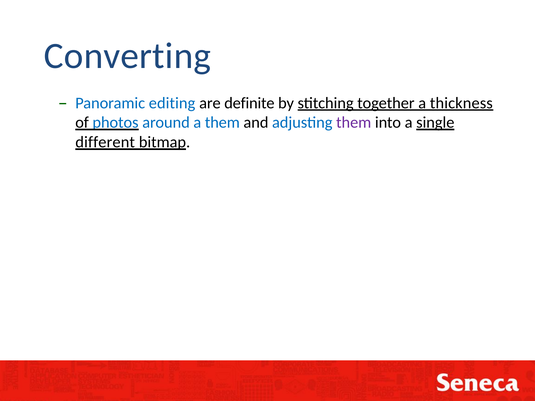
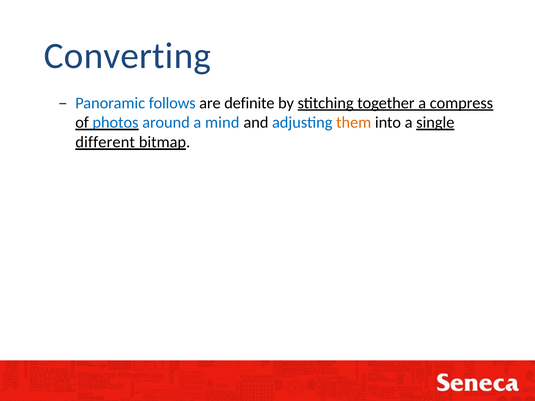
editing: editing -> follows (172, 103)
thickness: thickness -> compress (461, 103)
a them: them -> mind (222, 123)
them colour: purple -> orange (354, 123)
